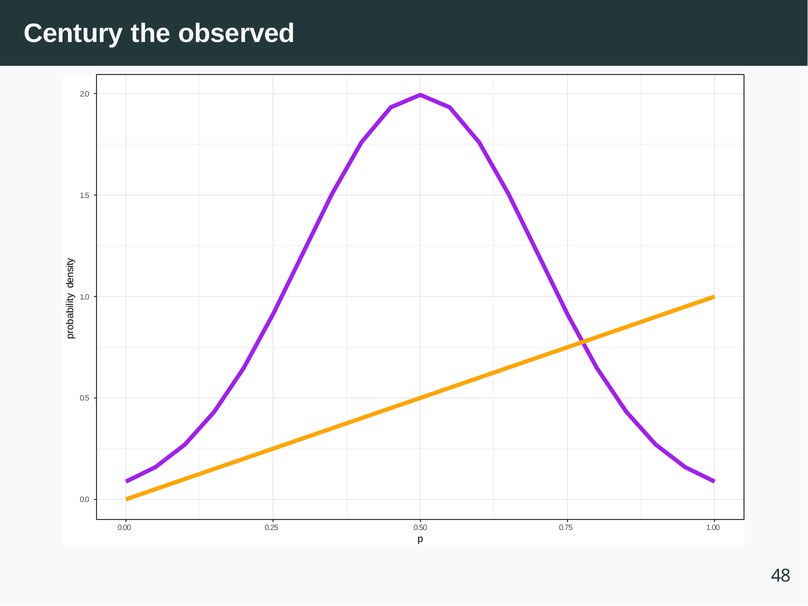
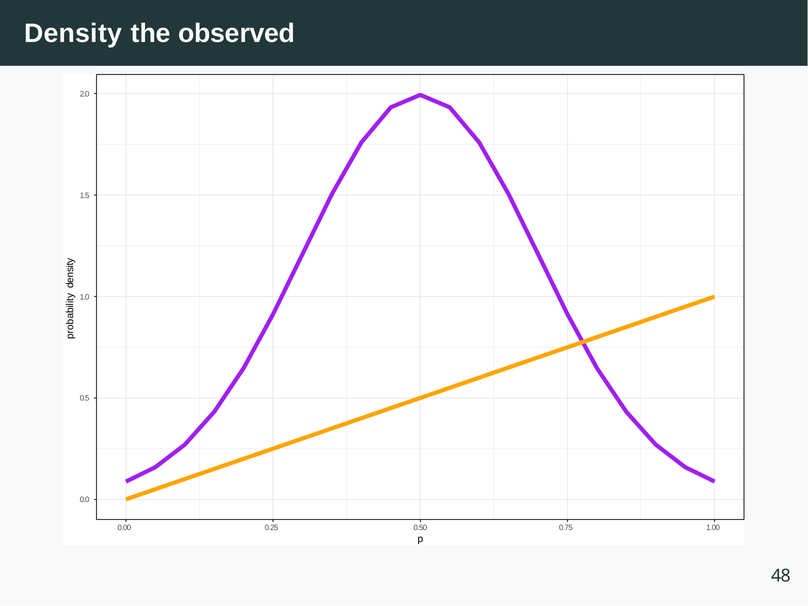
Century: Century -> Density (73, 33)
